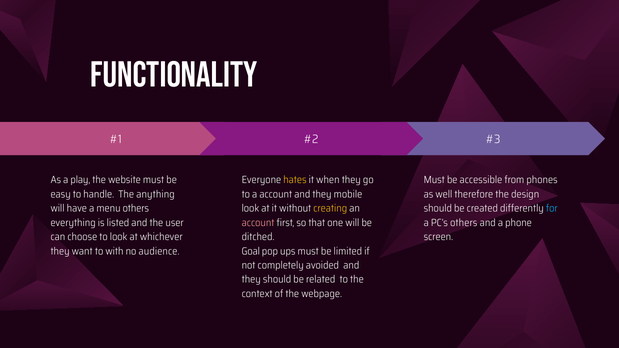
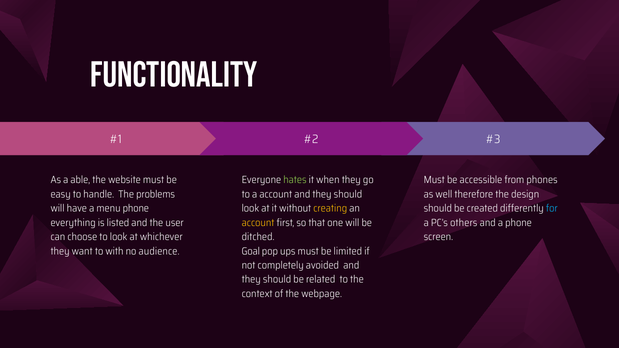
play: play -> able (80, 180)
hates colour: yellow -> light green (295, 180)
anything: anything -> problems (156, 194)
mobile: mobile -> should (348, 194)
menu others: others -> phone (136, 209)
account colour: pink -> yellow (258, 223)
